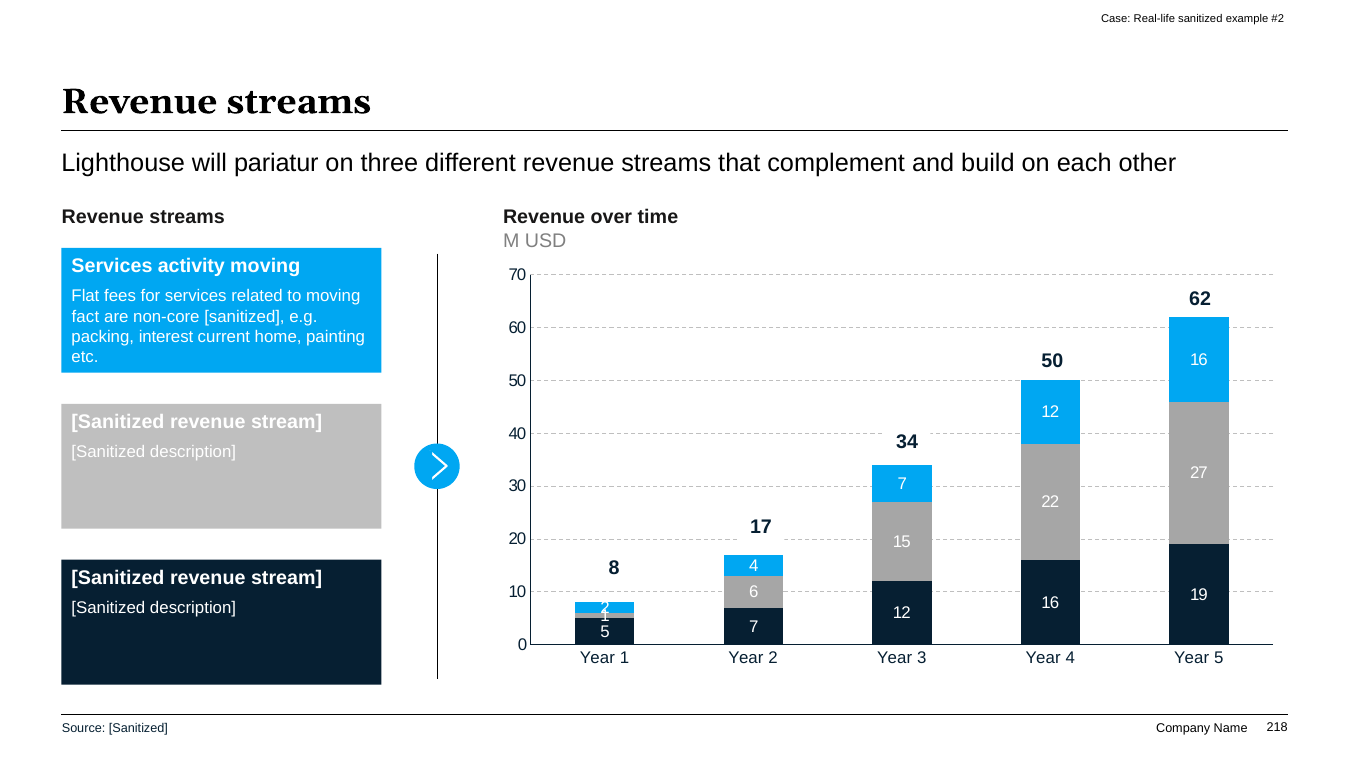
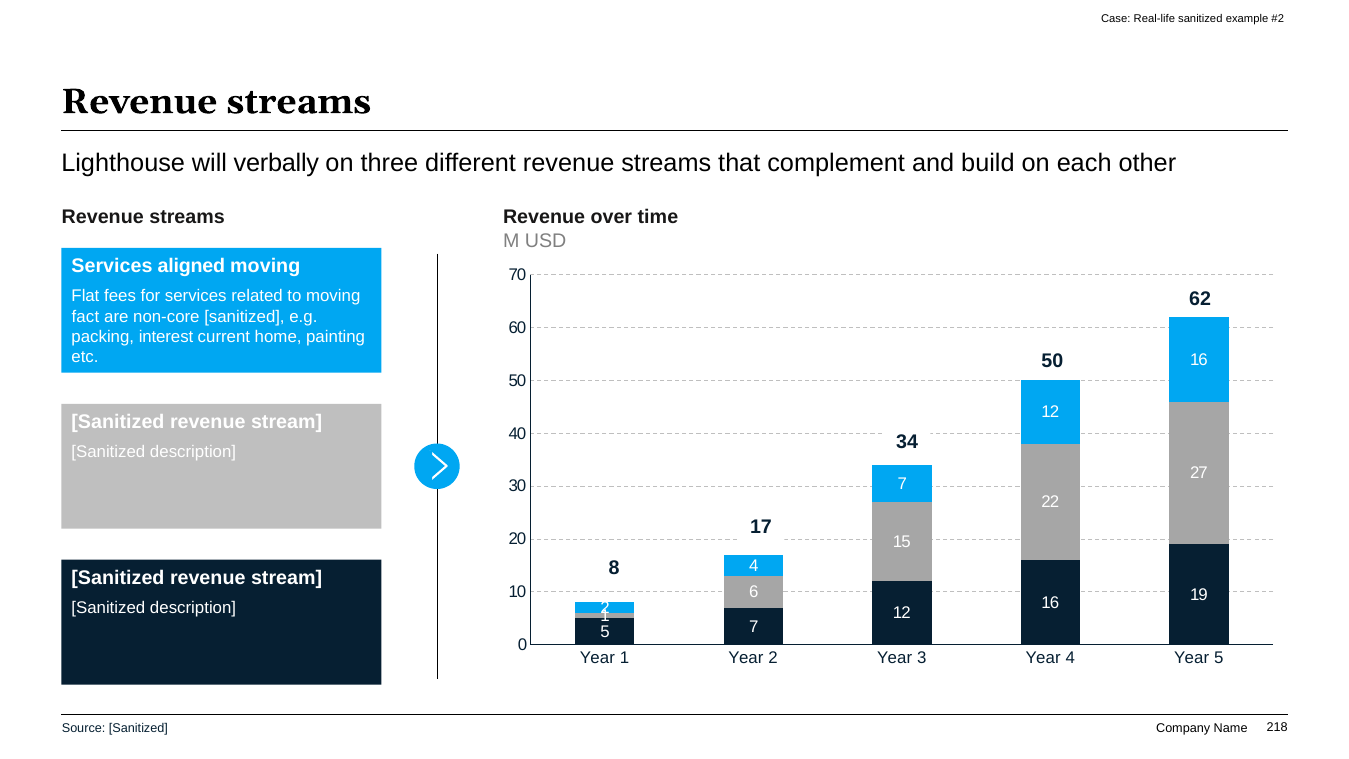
pariatur: pariatur -> verbally (276, 163)
activity: activity -> aligned (191, 266)
